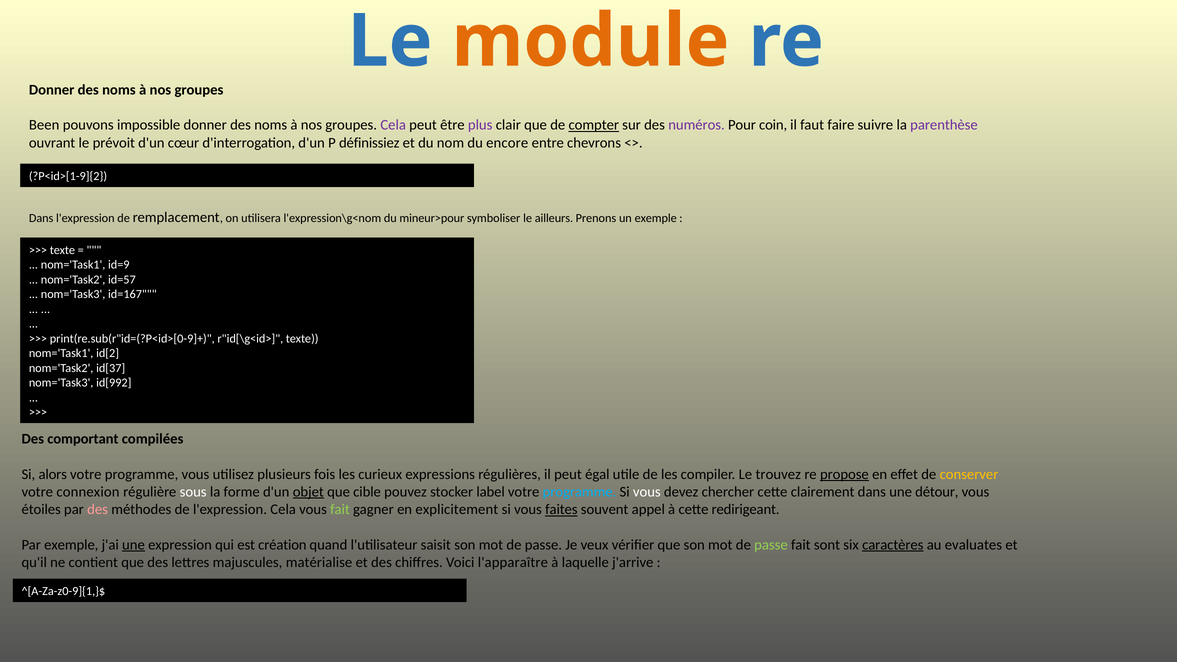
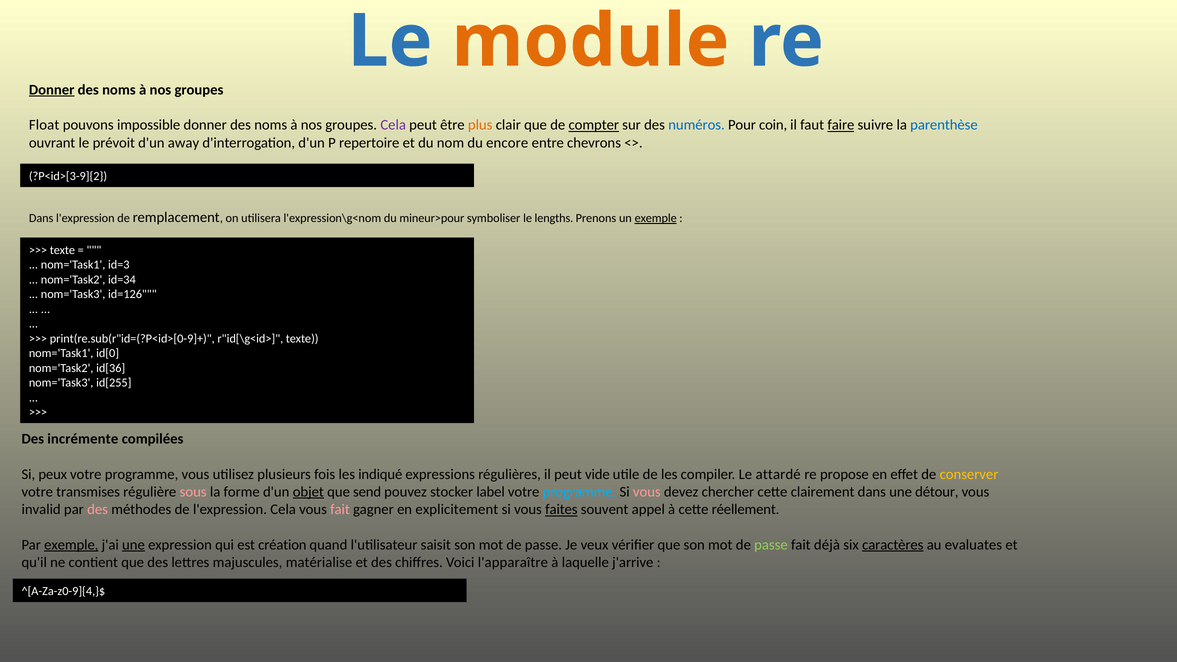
Donner underline: none -> present (52, 90)
Been: Been -> Float (44, 125)
plus colour: purple -> orange (480, 125)
numéros colour: purple -> blue (697, 125)
faire underline: none -> present (841, 125)
parenthèse colour: purple -> blue (944, 125)
cœur: cœur -> away (184, 143)
définissiez: définissiez -> repertoire (369, 143)
?P<id>[1-9]{2: ?P<id>[1-9]{2 -> ?P<id>[3-9]{2 (68, 176)
ailleurs: ailleurs -> lengths (554, 218)
exemple underline: none -> present (656, 218)
id=9: id=9 -> id=3 (119, 265)
id=57: id=57 -> id=34 (122, 280)
id=167: id=167 -> id=126 (132, 294)
id[2: id[2 -> id[0 (108, 353)
id[37: id[37 -> id[36 (111, 368)
id[992: id[992 -> id[255 (114, 383)
comportant: comportant -> incrémente (83, 439)
alors: alors -> peux (53, 474)
curieux: curieux -> indiqué (380, 474)
égal: égal -> vide (597, 474)
trouvez: trouvez -> attardé (778, 474)
propose underline: present -> none (844, 474)
connexion: connexion -> transmises (88, 492)
sous colour: white -> pink (193, 492)
cible: cible -> send (367, 492)
vous colour: white -> pink (647, 492)
étoiles: étoiles -> invalid (41, 510)
fait colour: light green -> pink (340, 510)
redirigeant: redirigeant -> réellement (746, 510)
exemple underline: none -> present (71, 545)
sont: sont -> déjà (827, 545)
^[A-Za-z0-9]{1,}$: ^[A-Za-z0-9]{1,}$ -> ^[A-Za-z0-9]{4,}$ (63, 591)
